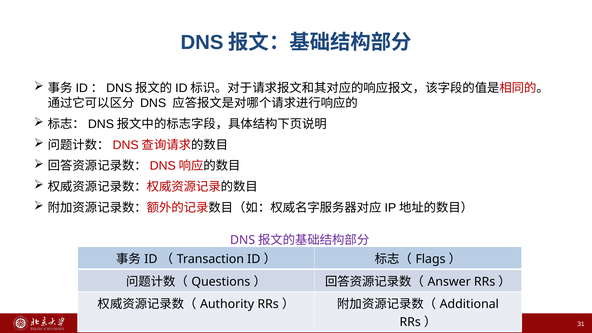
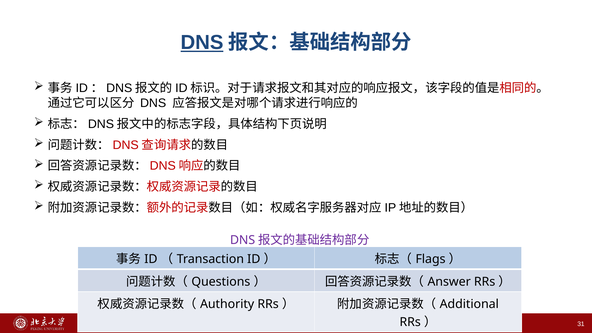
DNS underline: none -> present (202, 42)
